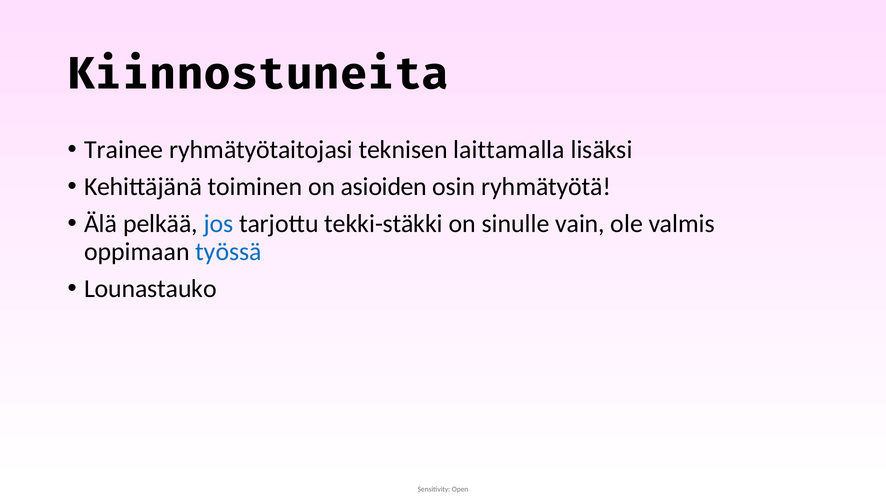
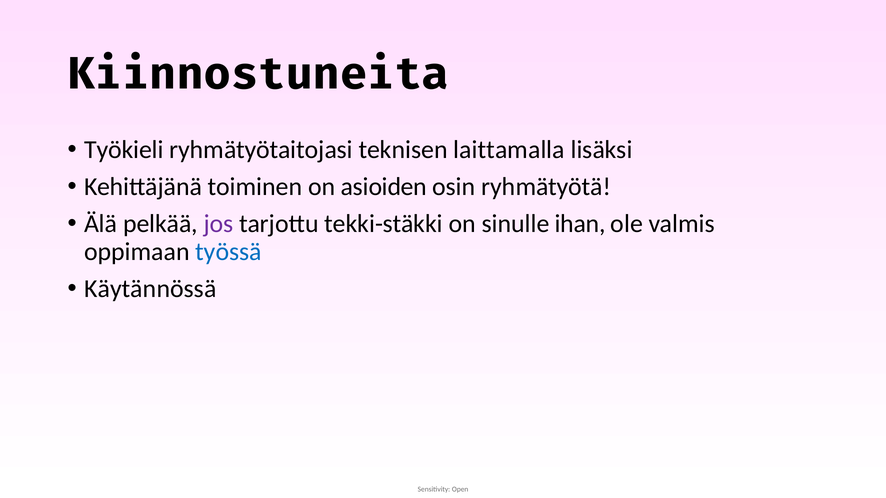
Trainee: Trainee -> Työkieli (124, 150)
jos colour: blue -> purple (219, 224)
vain: vain -> ihan (580, 224)
Lounastauko: Lounastauko -> Käytännössä (150, 289)
